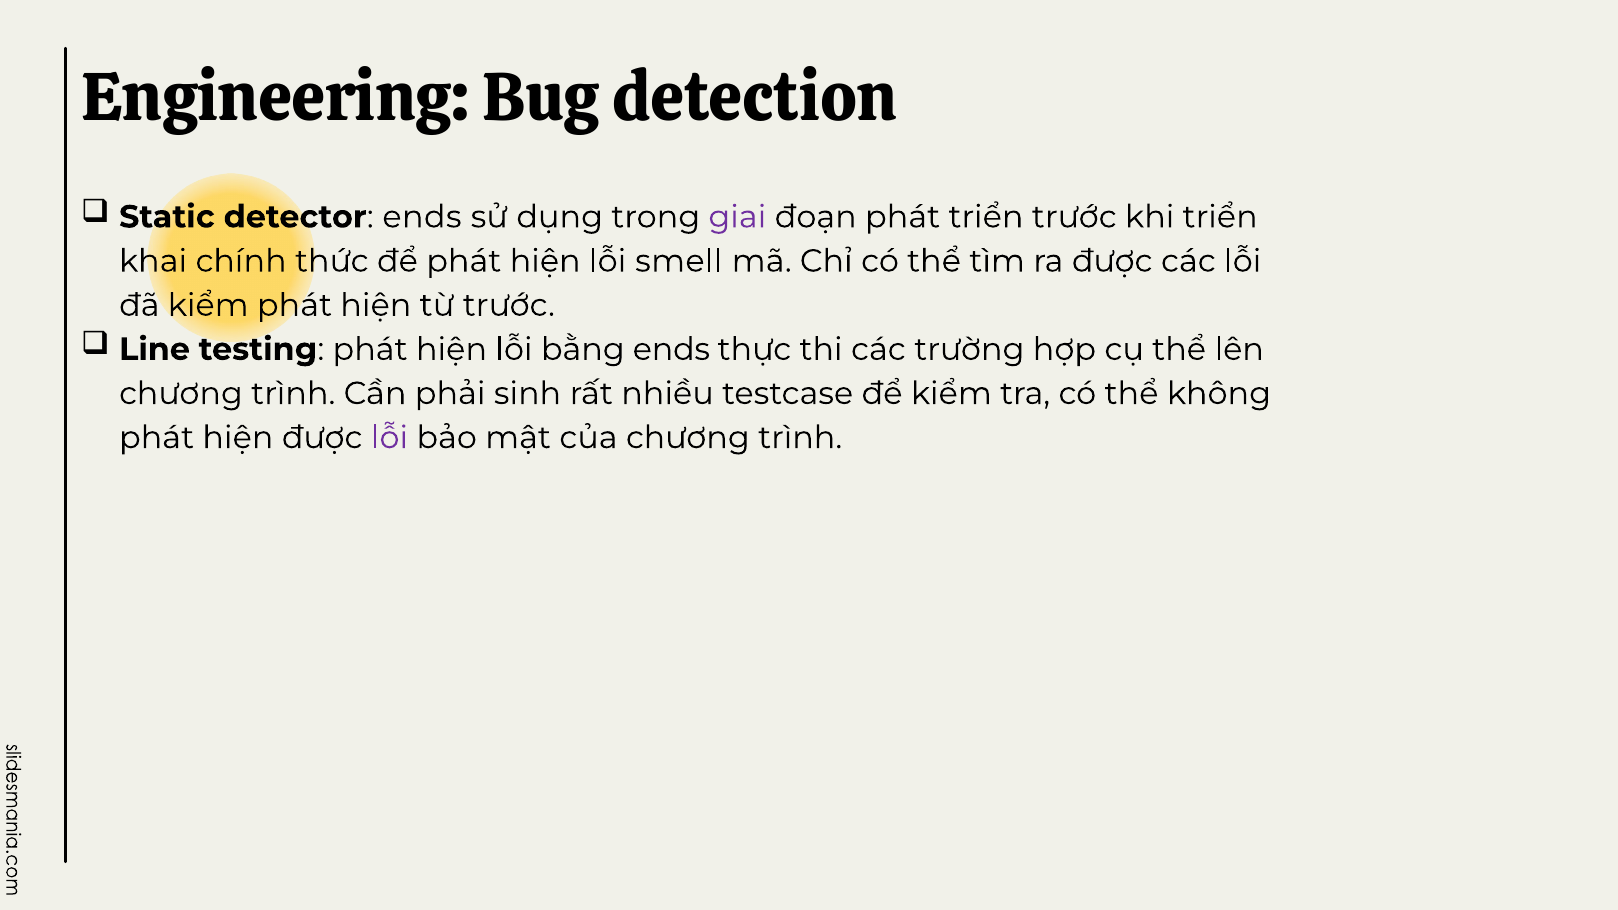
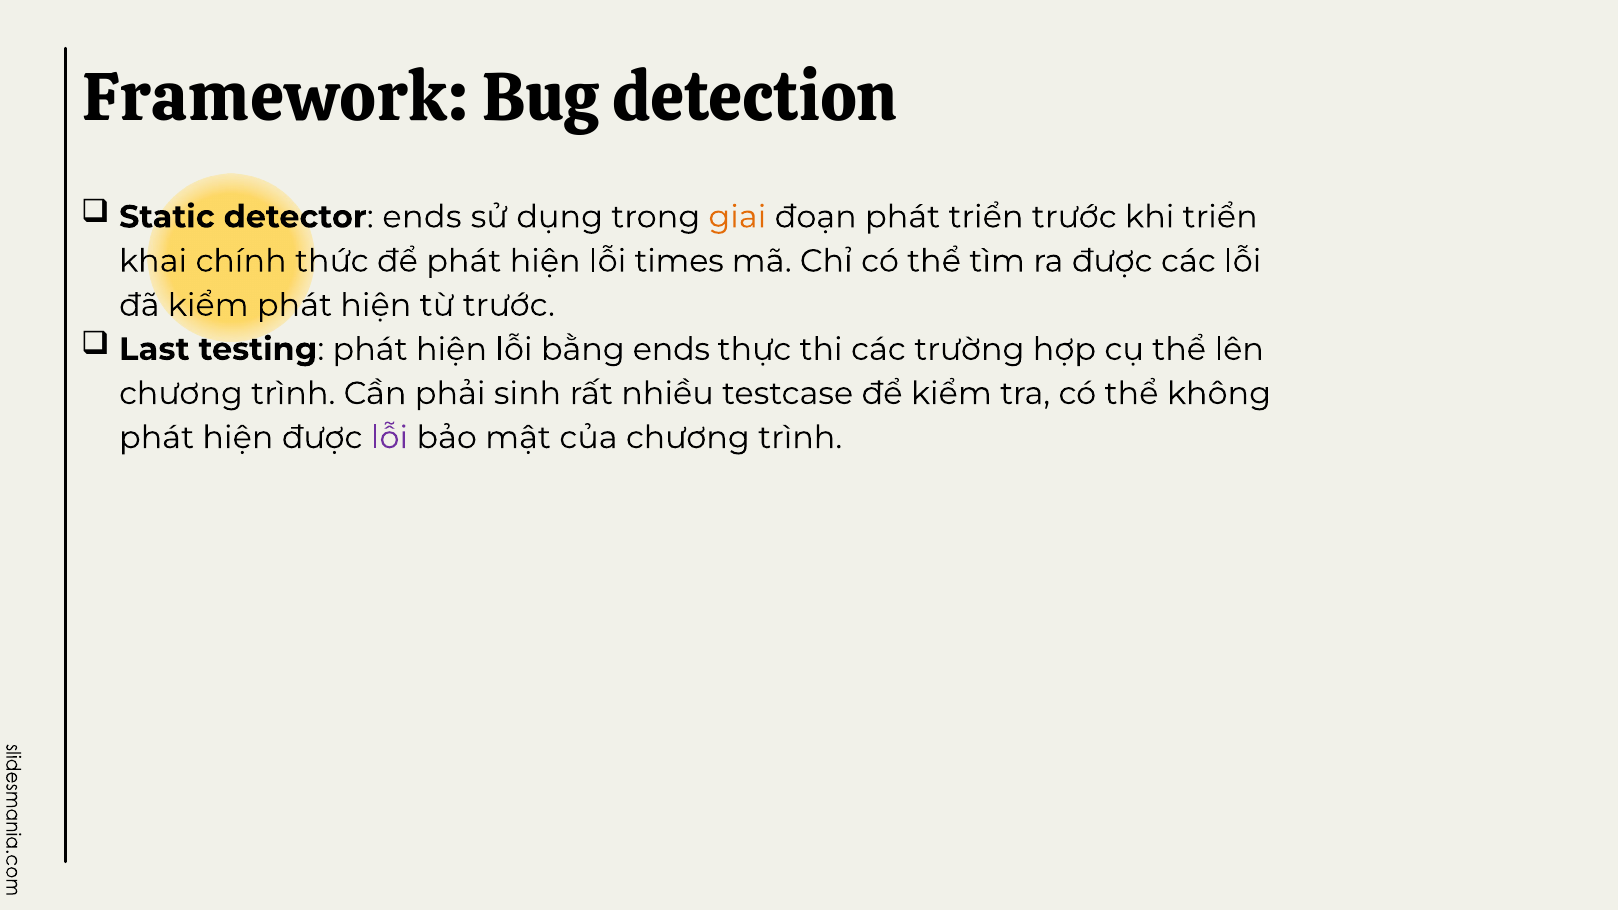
Engineering: Engineering -> Framework (275, 98)
giai colour: purple -> orange (737, 217)
smell: smell -> times (679, 261)
Line: Line -> Last (154, 349)
